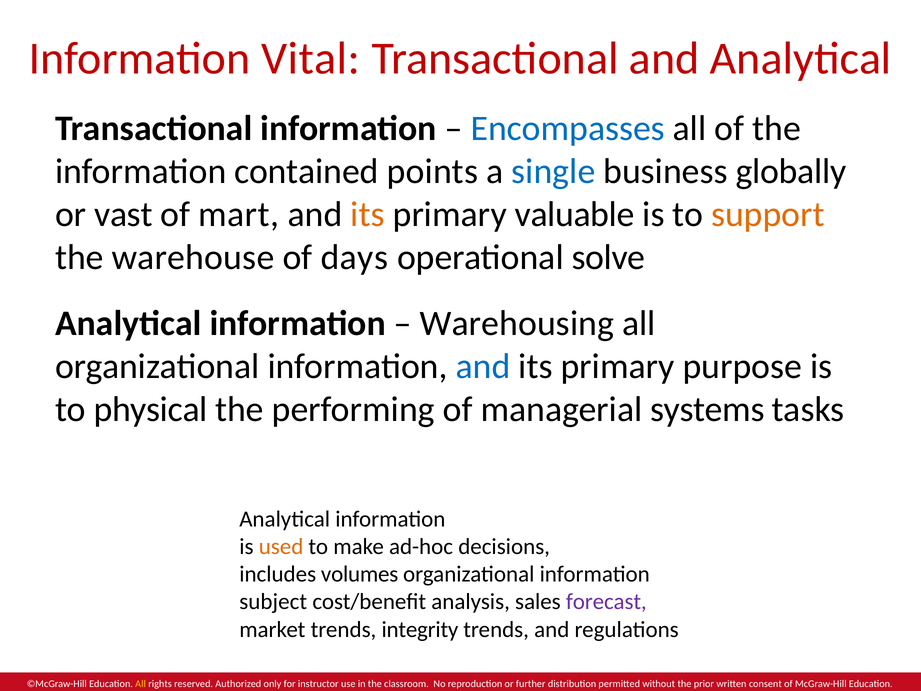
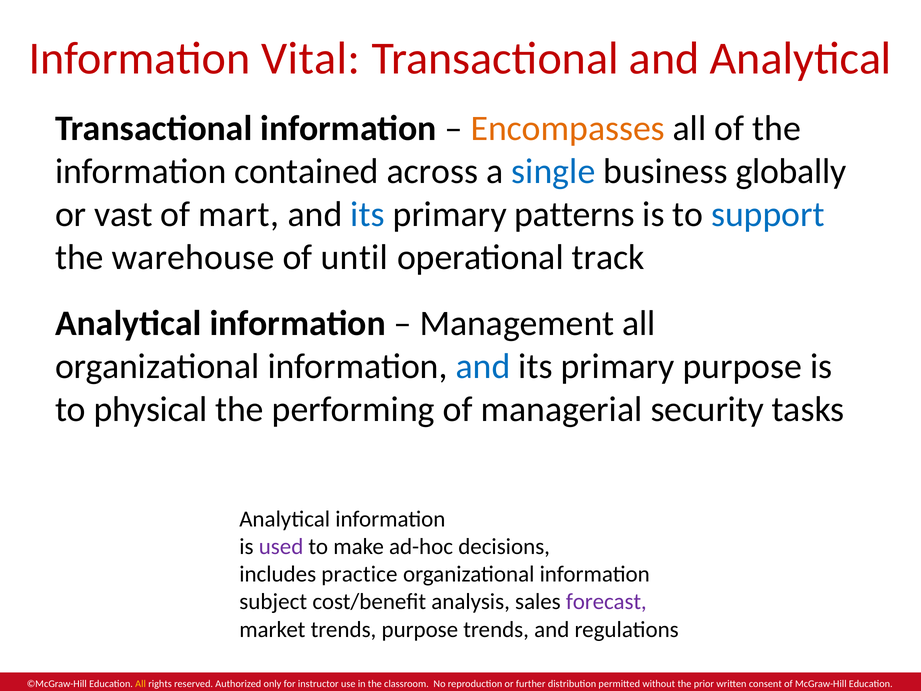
Encompasses colour: blue -> orange (568, 128)
points: points -> across (432, 171)
its colour: orange -> blue (368, 214)
valuable: valuable -> patterns (575, 214)
support colour: orange -> blue (768, 214)
days: days -> until (354, 257)
solve: solve -> track (608, 257)
Warehousing: Warehousing -> Management (517, 323)
systems: systems -> security (707, 409)
used colour: orange -> purple (281, 546)
volumes: volumes -> practice (359, 574)
trends integrity: integrity -> purpose (420, 629)
